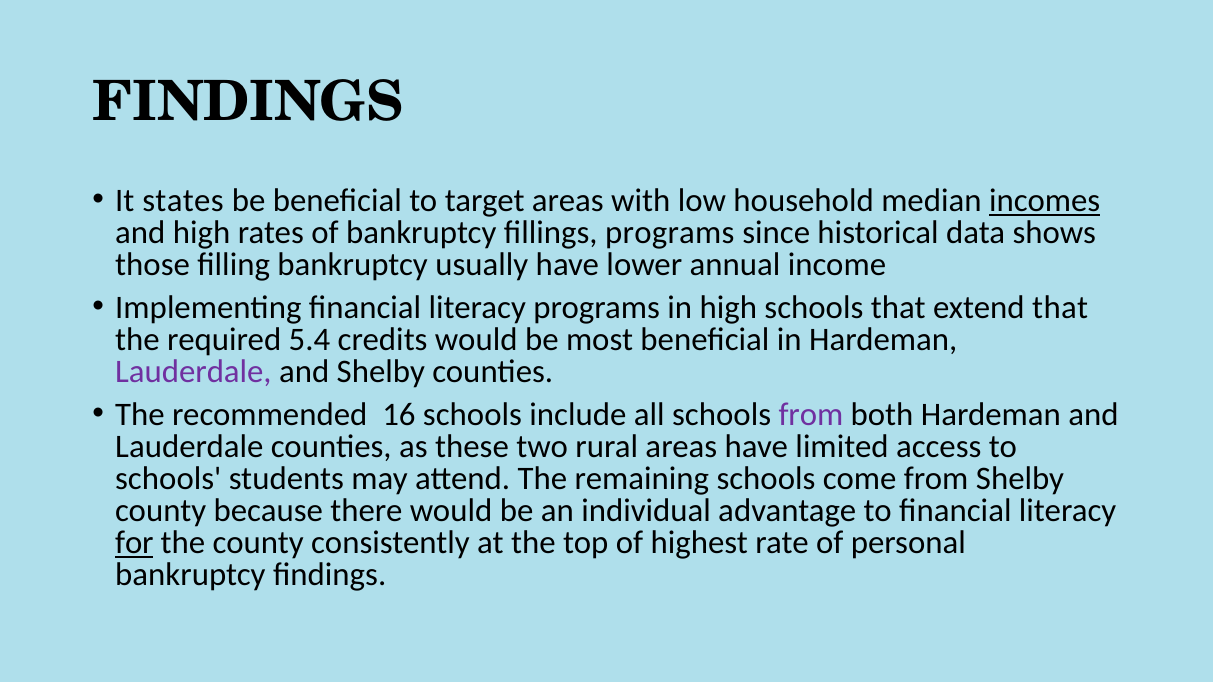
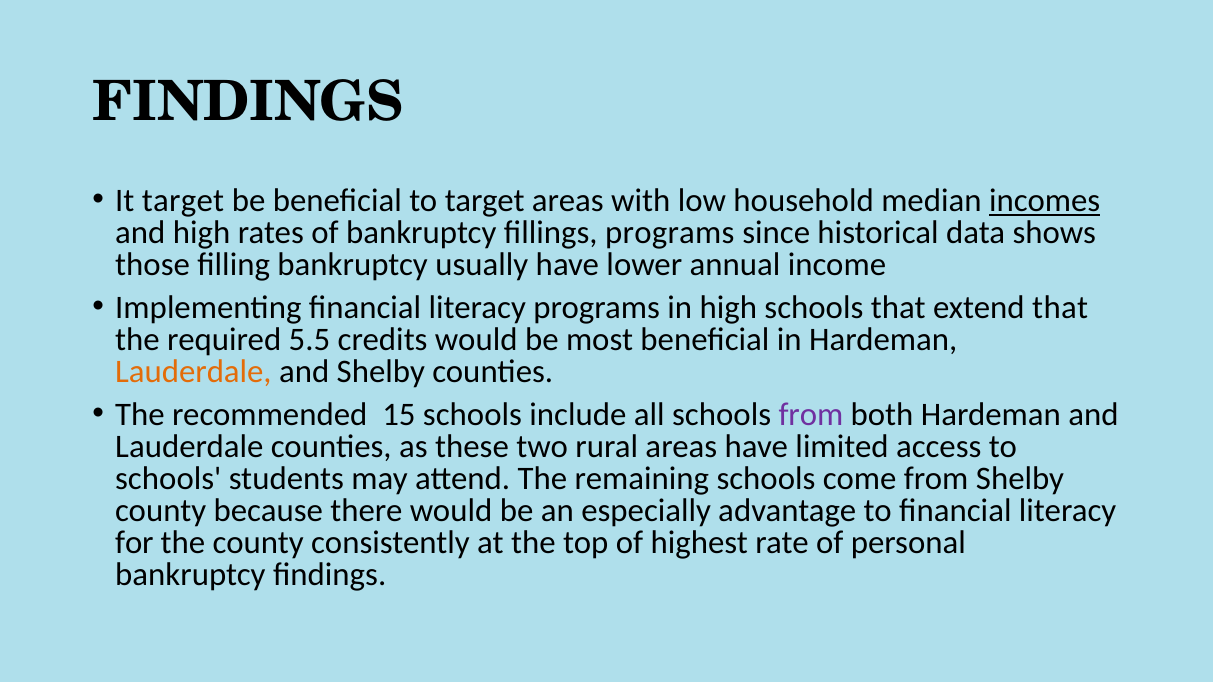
It states: states -> target (183, 201)
5.4: 5.4 -> 5.5 (309, 340)
Lauderdale colour: purple -> orange (193, 372)
16: 16 -> 15 (399, 415)
individual: individual -> especially (646, 511)
for underline: present -> none (134, 543)
